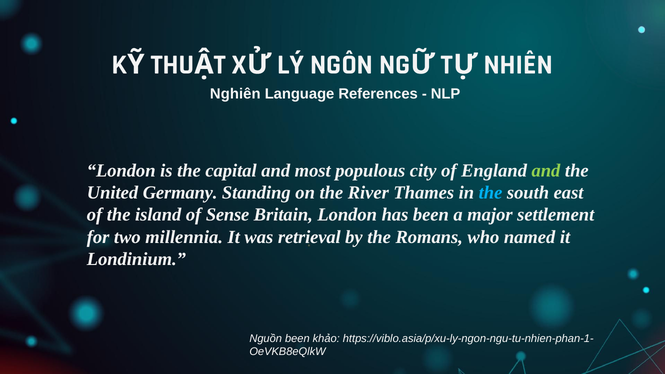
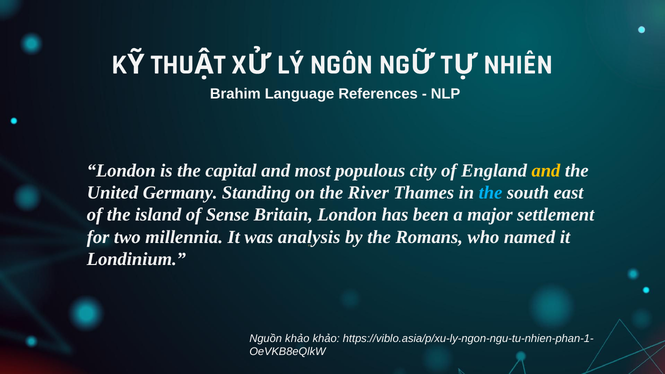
Nghiên: Nghiên -> Brahim (235, 94)
and colour: light green -> yellow (546, 171)
retrieval: retrieval -> analysis (309, 237)
Nguồn been: been -> khảo (297, 338)
